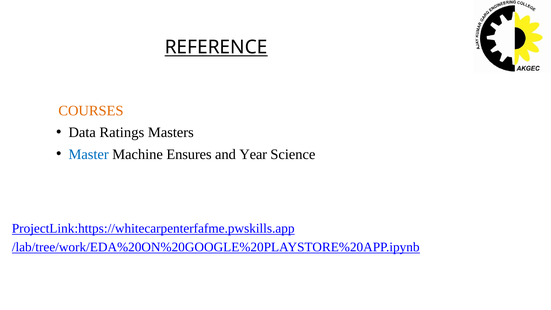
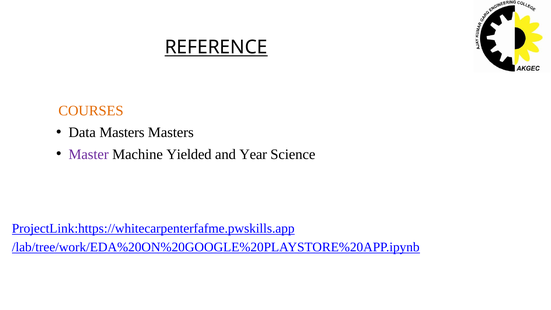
Data Ratings: Ratings -> Masters (122, 133)
Master colour: blue -> purple (89, 154)
Ensures: Ensures -> Yielded (189, 154)
